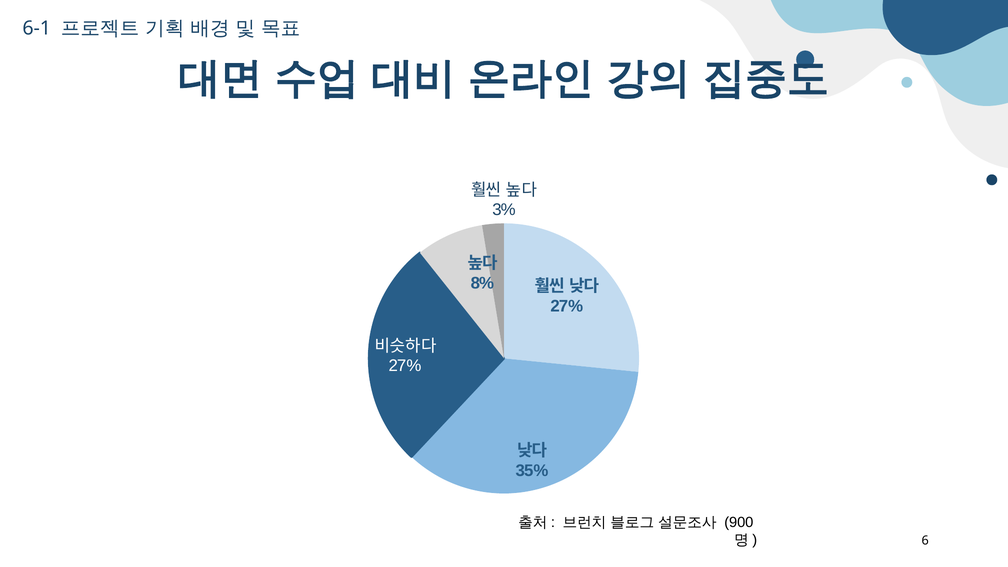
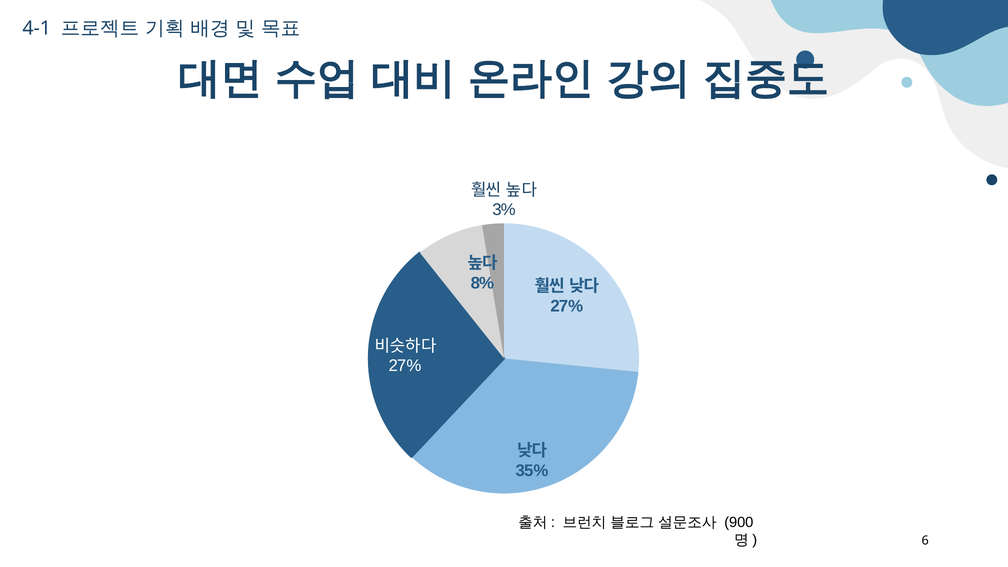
6-1: 6-1 -> 4-1 (37, 28)
